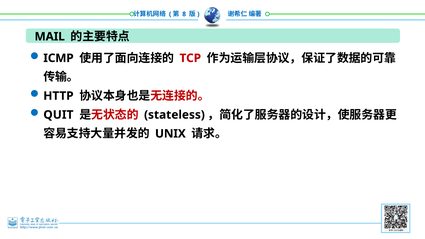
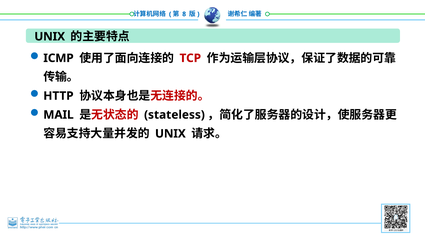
MAIL: MAIL -> UNIX (50, 37)
QUIT: QUIT -> MAIL (58, 115)
